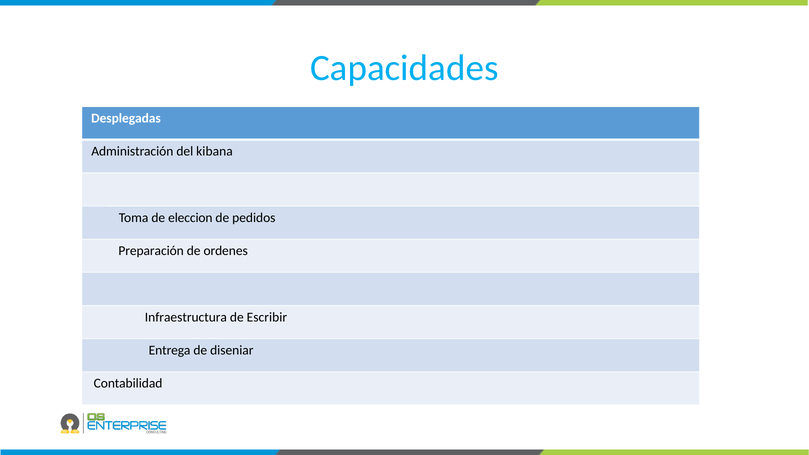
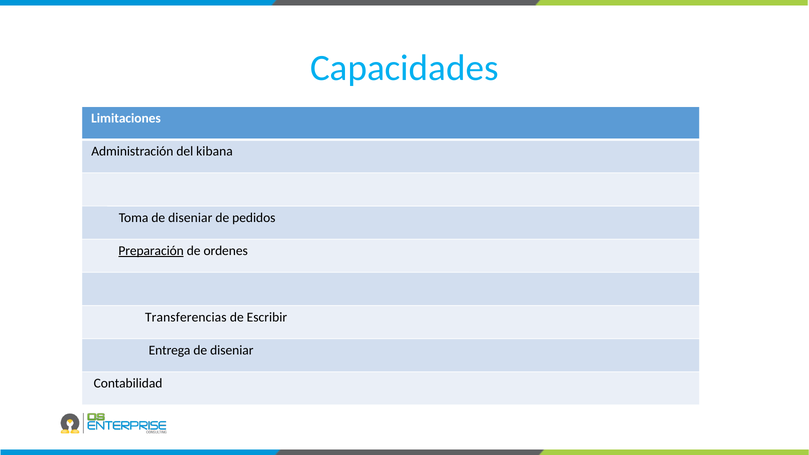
Desplegadas: Desplegadas -> Limitaciones (126, 118)
Toma de eleccion: eleccion -> diseniar (190, 218)
Preparación underline: none -> present (151, 251)
Infraestructura: Infraestructura -> Transferencias (186, 317)
